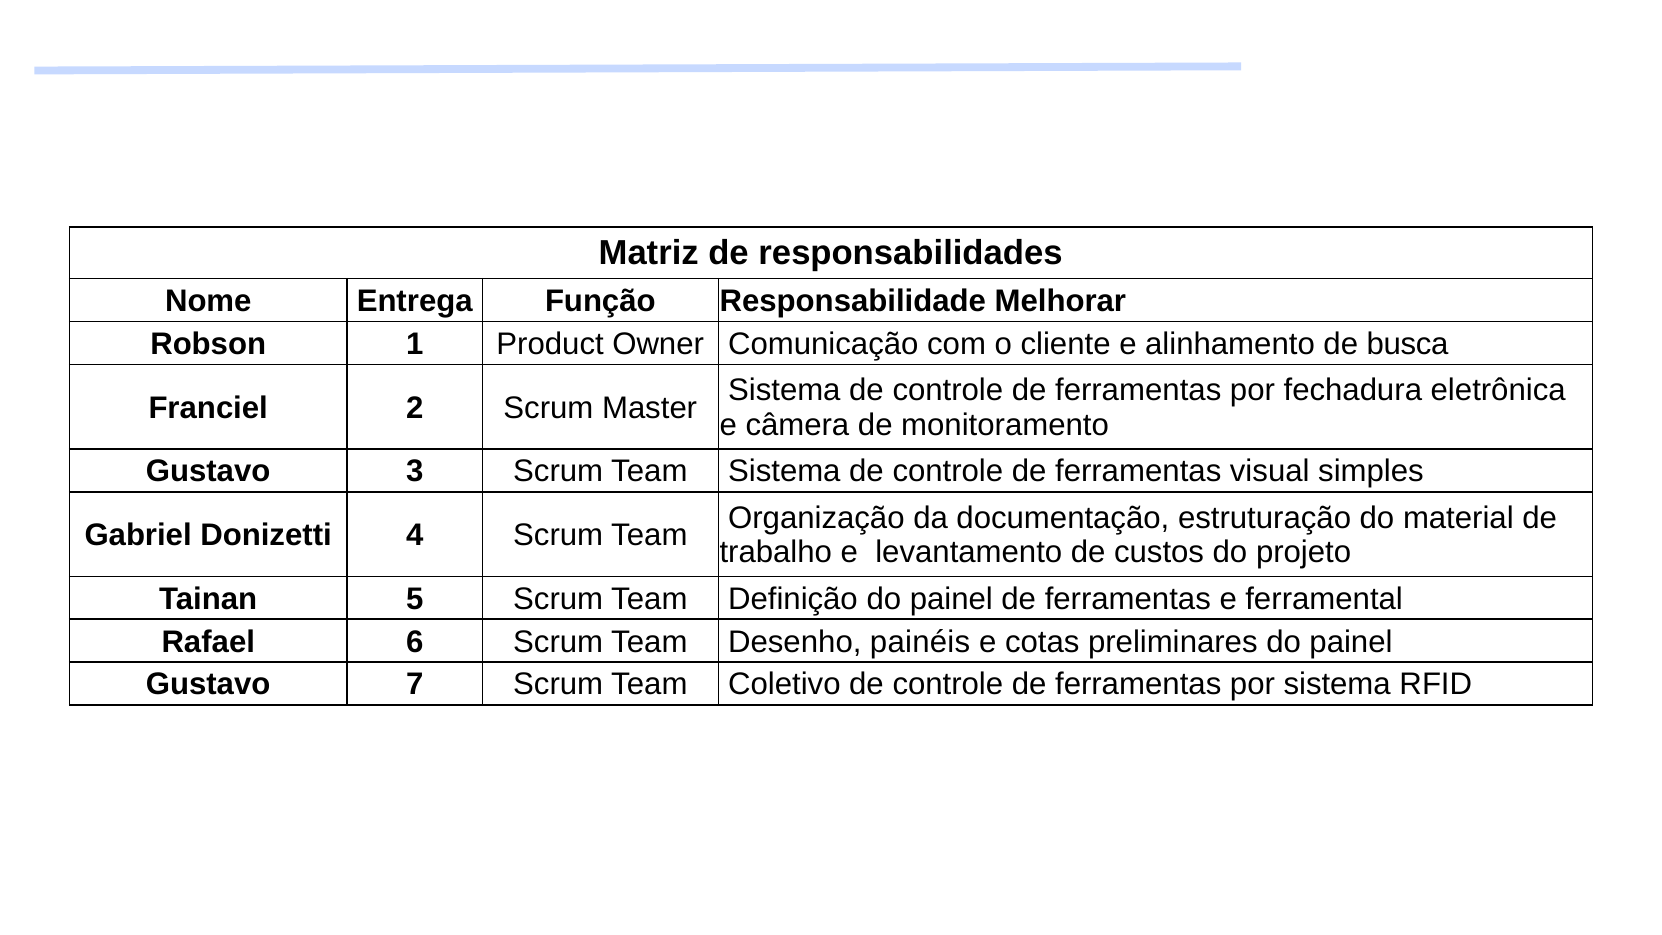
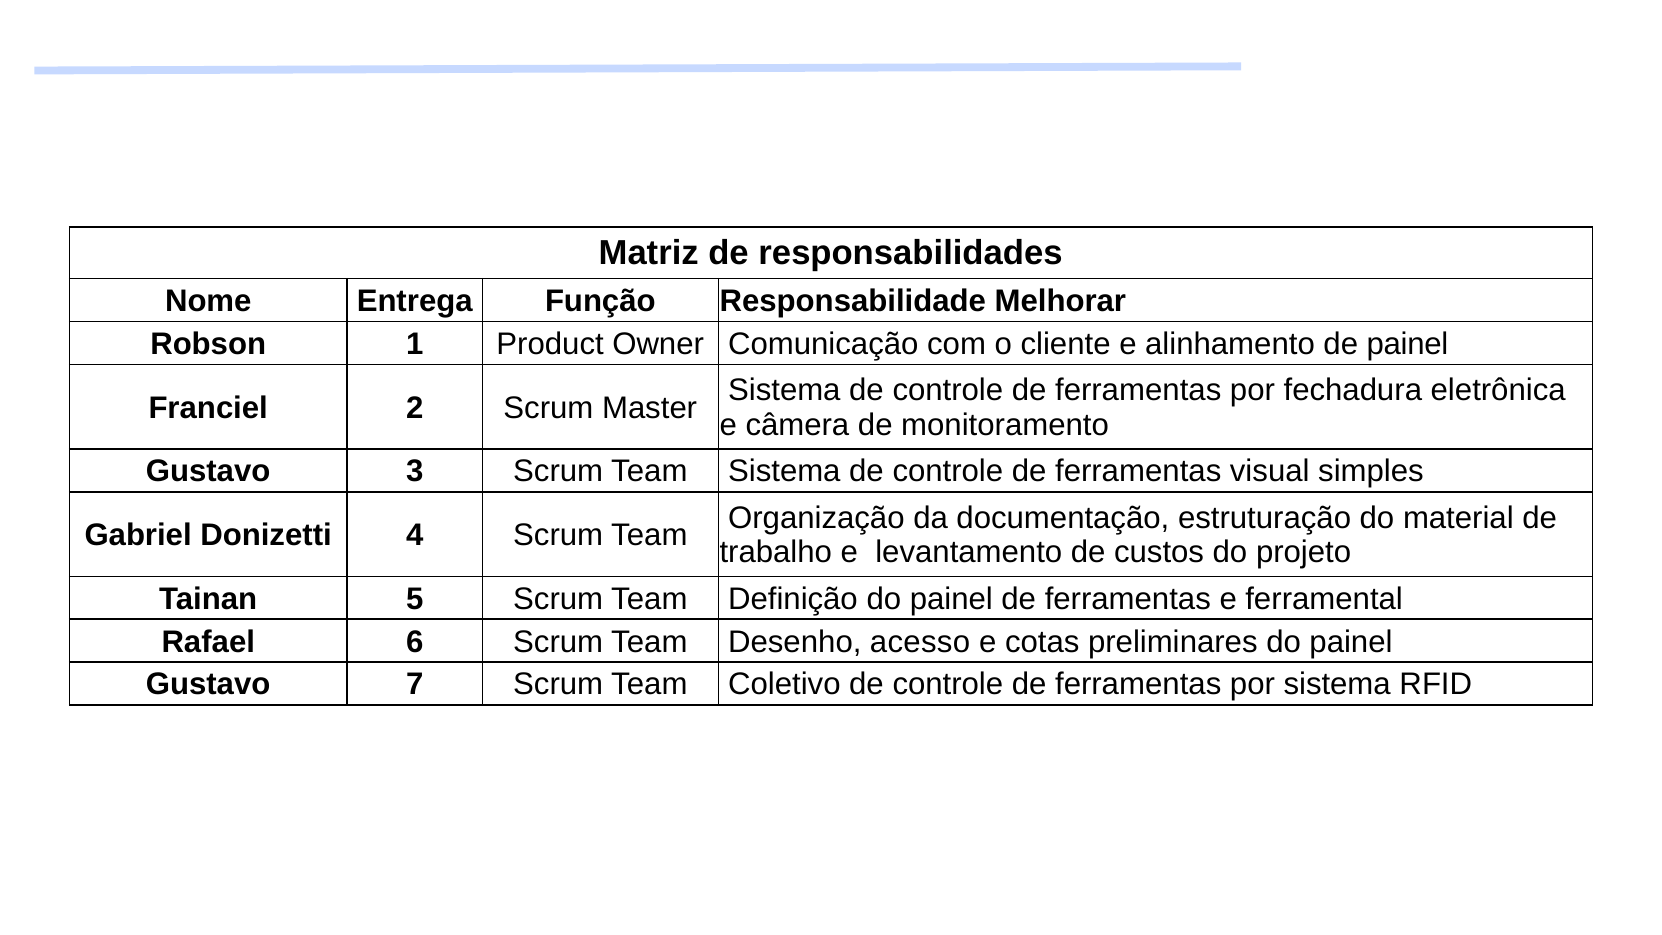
de busca: busca -> painel (1408, 344)
painéis: painéis -> acesso (920, 642)
